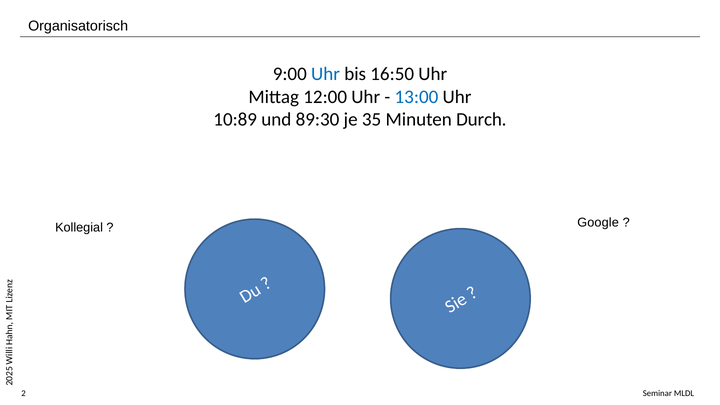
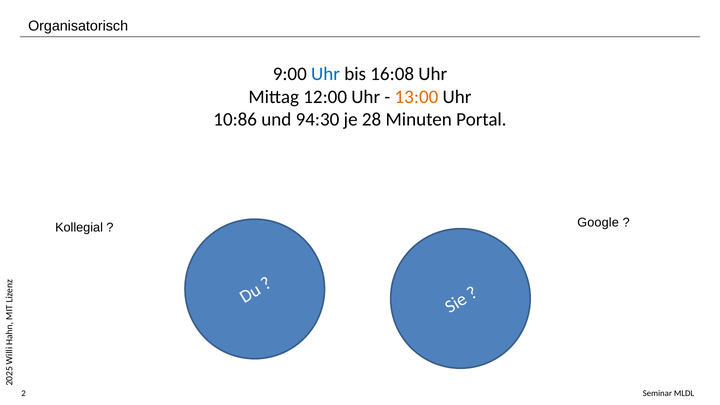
16:50: 16:50 -> 16:08 (392, 74)
13:00 colour: blue -> orange (416, 97)
10:89: 10:89 -> 10:86 (235, 120)
89:30: 89:30 -> 94:30 (317, 120)
35: 35 -> 28 (372, 120)
Durch: Durch -> Portal (481, 120)
